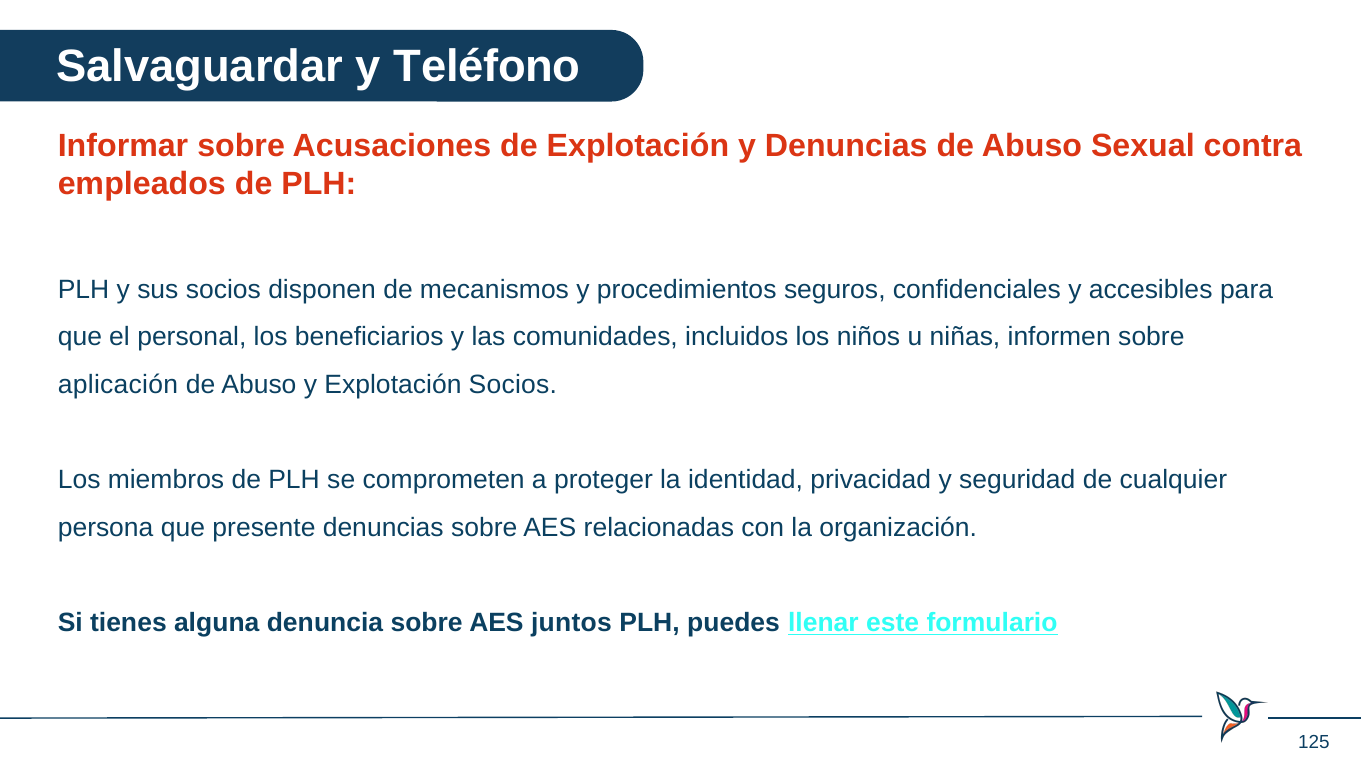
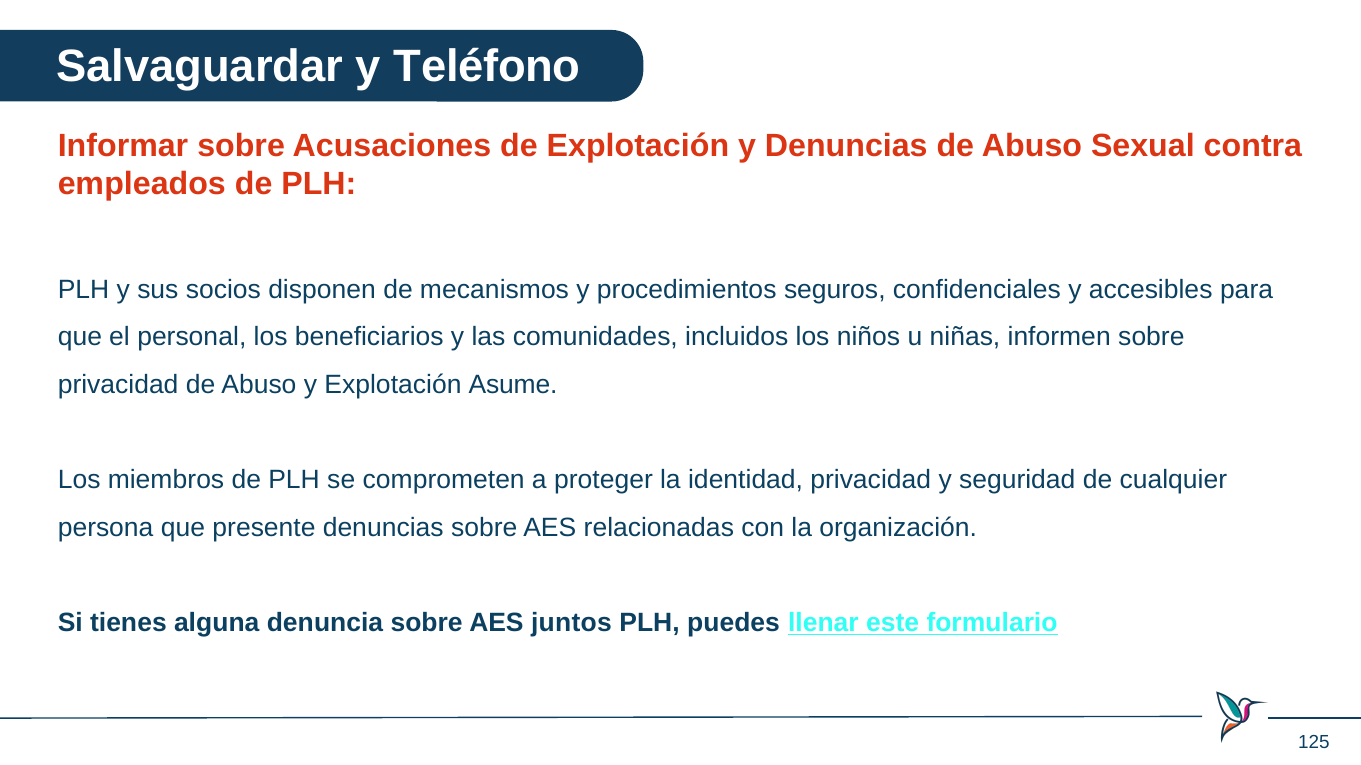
aplicación: aplicación -> privacidad (118, 385)
Explotación Socios: Socios -> Asume (513, 385)
